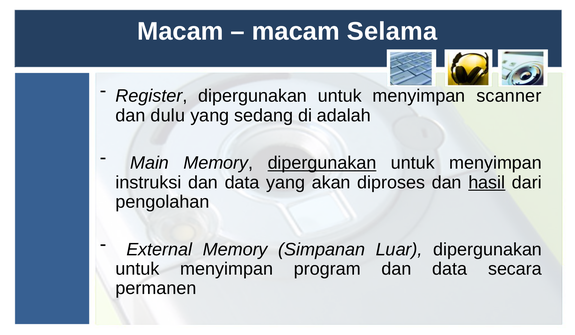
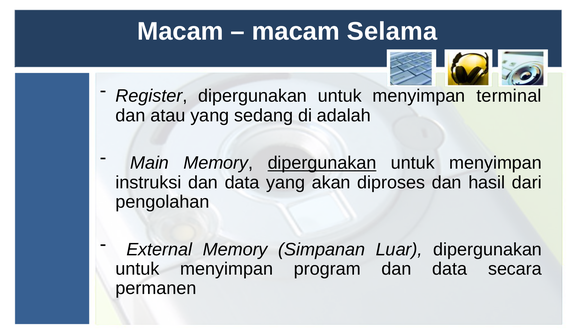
scanner: scanner -> terminal (509, 96)
dulu: dulu -> atau (168, 115)
hasil underline: present -> none (487, 183)
